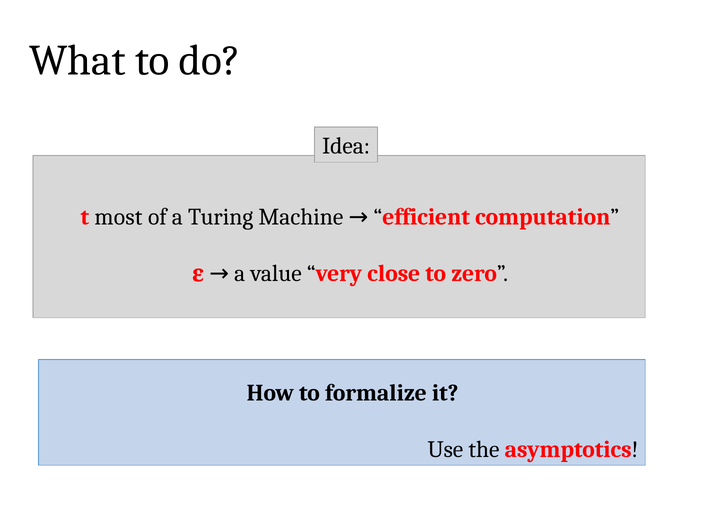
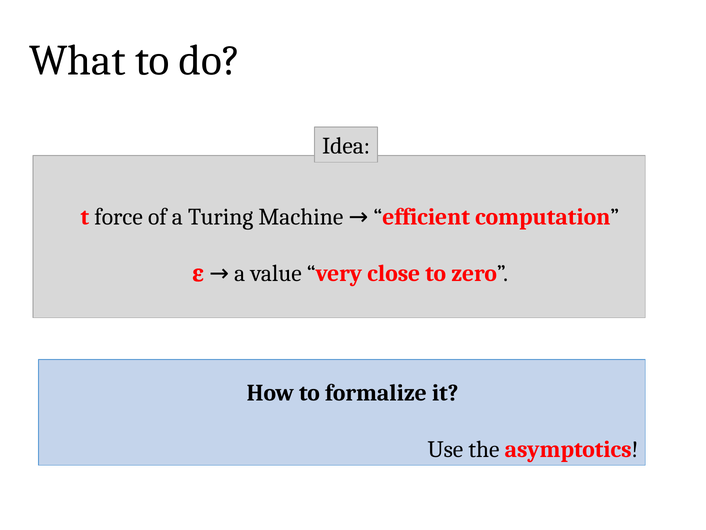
most: most -> force (119, 217)
